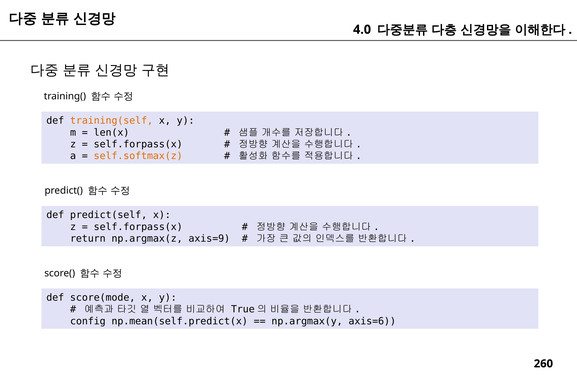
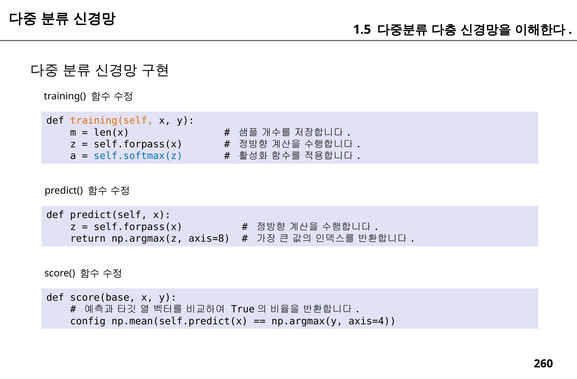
4.0: 4.0 -> 1.5 (362, 30)
self.softmax(z colour: orange -> blue (138, 156)
axis=9: axis=9 -> axis=8 (209, 239)
score(mode: score(mode -> score(base (103, 298)
axis=6: axis=6 -> axis=4 (372, 321)
